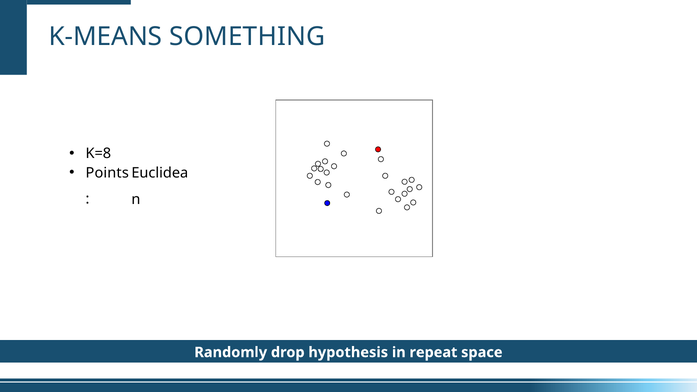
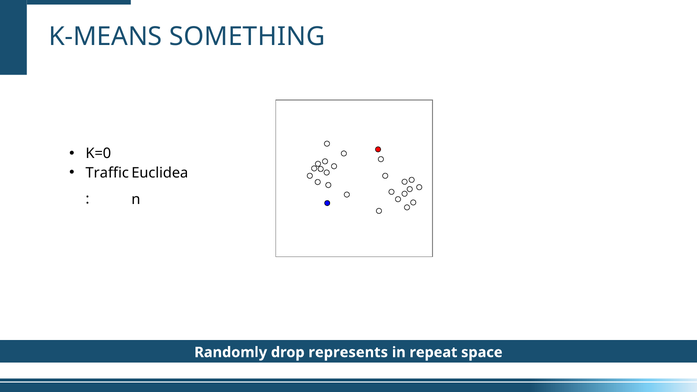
K=8: K=8 -> K=0 (98, 154)
Points: Points -> Traffic (107, 173)
hypothesis: hypothesis -> represents (348, 352)
